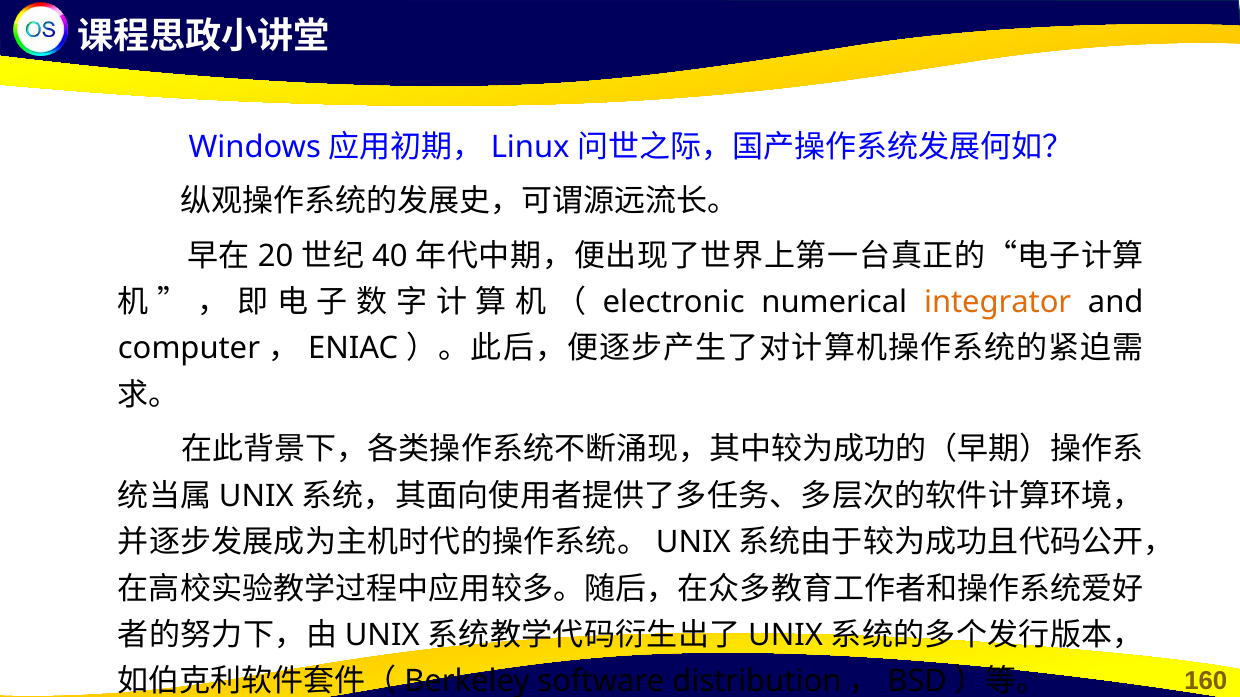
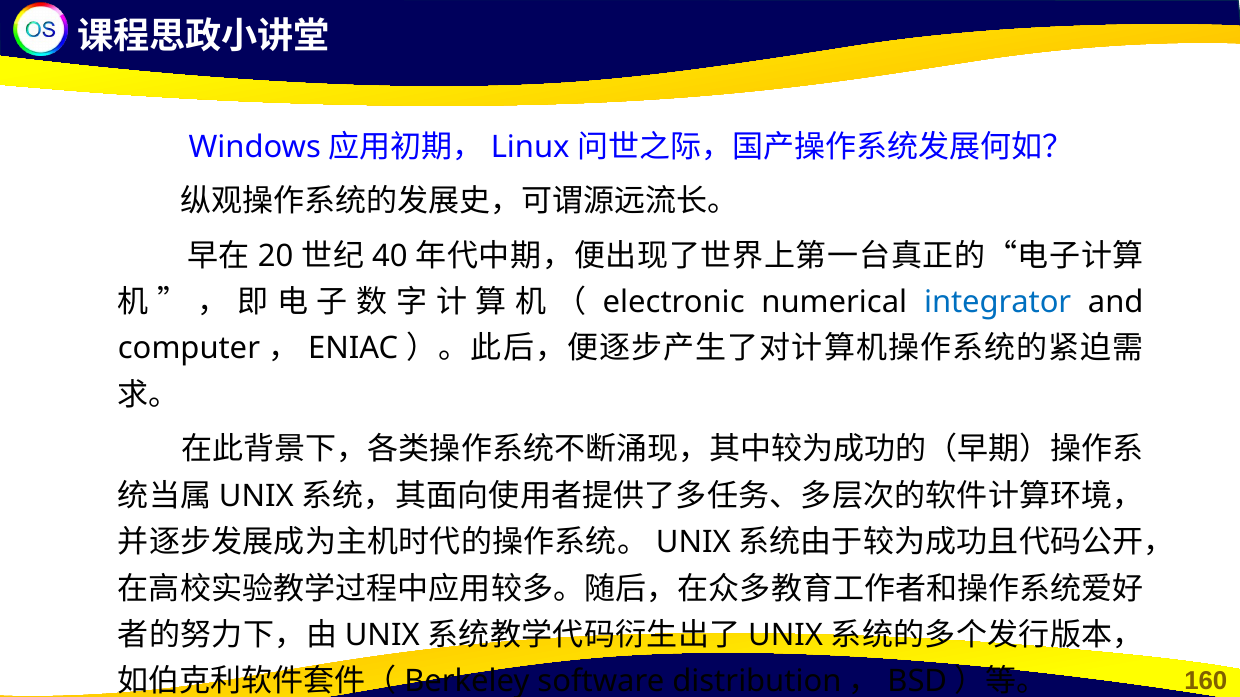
integrator colour: orange -> blue (998, 302)
